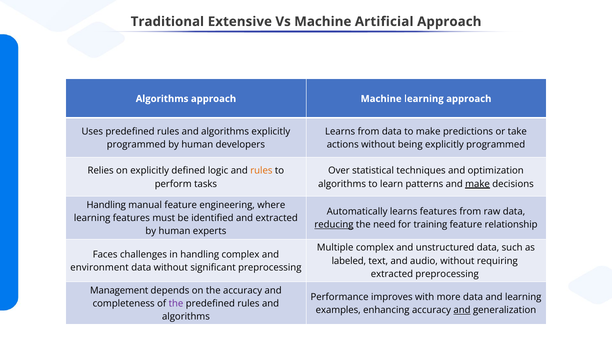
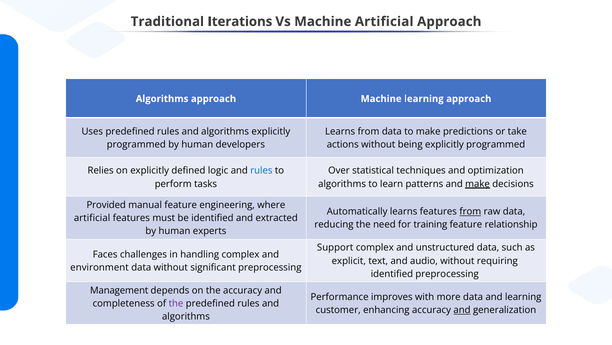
Extensive: Extensive -> Iterations (240, 22)
rules colour: orange -> blue (261, 170)
Handling: Handling -> Provided (106, 205)
from underline: none -> present (470, 211)
learning: learning -> artificial (92, 218)
reducing underline: present -> none (334, 224)
Multiple: Multiple -> Support (335, 247)
labeled: labeled -> explicit (349, 260)
extracted: extracted -> identified (392, 273)
examples: examples -> customer (338, 309)
